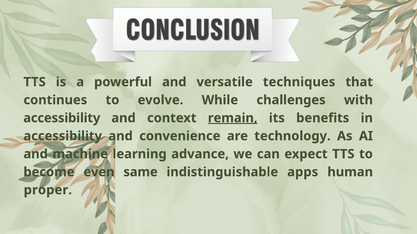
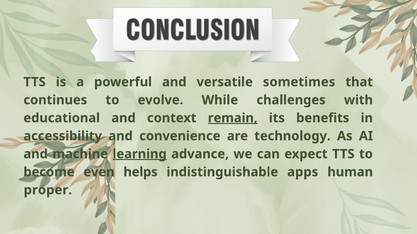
techniques: techniques -> sometimes (299, 82)
accessibility: accessibility -> educational (62, 118)
learning underline: none -> present (140, 154)
same: same -> helps (141, 172)
